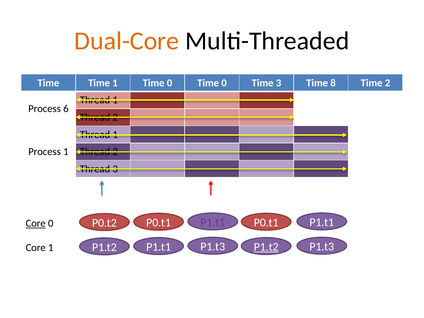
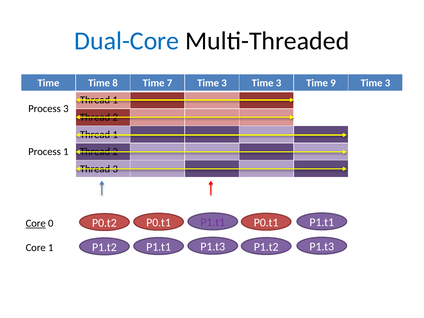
Dual-Core colour: orange -> blue (127, 41)
Time 1: 1 -> 8 (115, 83)
0: 0 -> 7 (170, 83)
0: 0 -> 3 (224, 83)
8: 8 -> 9 (333, 83)
2: 2 -> 3 (388, 83)
Process 6: 6 -> 3 (66, 109)
P1.t2 underline: present -> none (266, 247)
